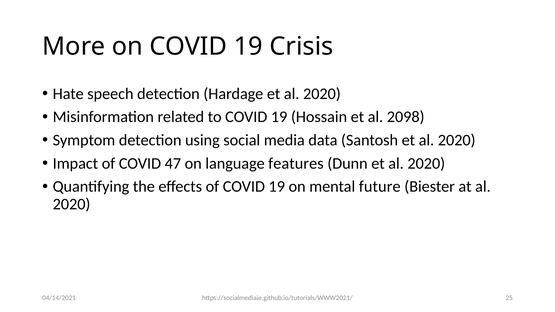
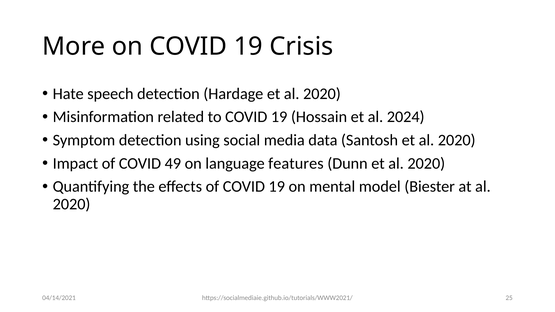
2098: 2098 -> 2024 (406, 117)
47: 47 -> 49 (173, 164)
future: future -> model (380, 187)
